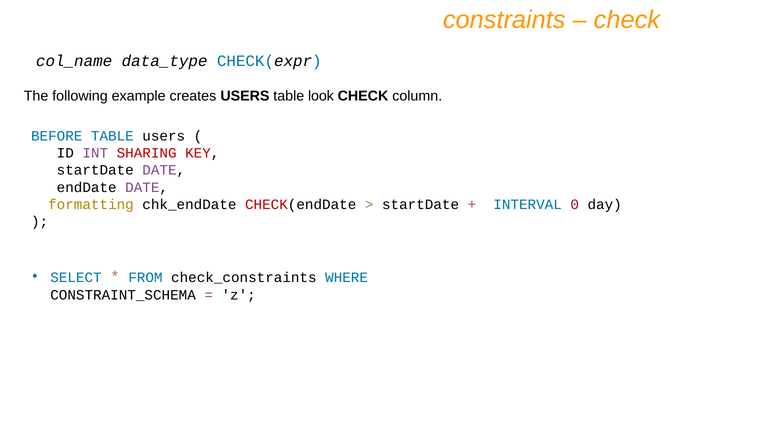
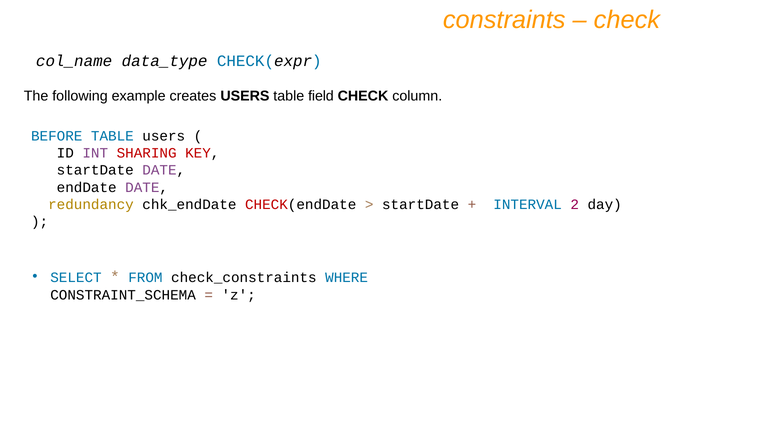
look: look -> field (321, 96)
formatting: formatting -> redundancy (91, 204)
0: 0 -> 2 (575, 204)
